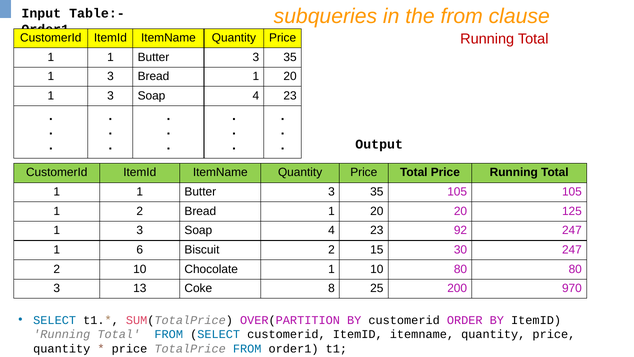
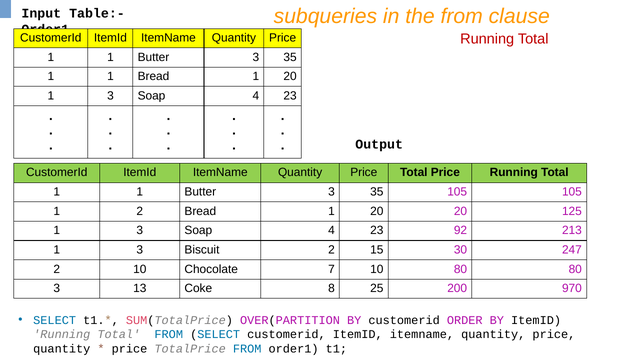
3: 3 -> 1 (110, 76)
92 247: 247 -> 213 (572, 230)
6: 6 -> 3 (140, 250)
Chocolate 1: 1 -> 7 (331, 269)
